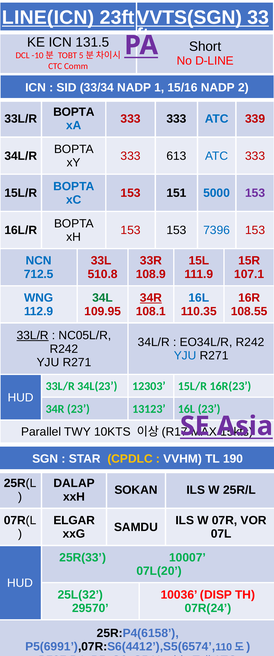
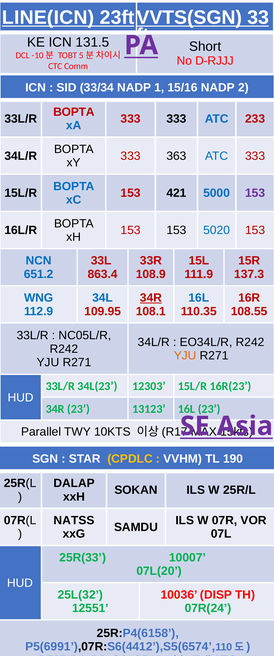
D-LINE: D-LINE -> D-RJJJ (214, 61)
BOPTA colour: black -> red (74, 112)
339: 339 -> 233 (255, 119)
613: 613 -> 363 (176, 156)
151: 151 -> 421 (176, 193)
7396: 7396 -> 5020 (217, 230)
712.5: 712.5 -> 651.2 (39, 274)
510.8: 510.8 -> 863.4 (103, 274)
107.1: 107.1 -> 137.3 (249, 274)
34L colour: green -> blue (103, 298)
33L/R underline: present -> none (33, 335)
YJU colour: blue -> orange (185, 355)
ELGAR: ELGAR -> NATSS (74, 520)
29570: 29570 -> 12551 (90, 608)
